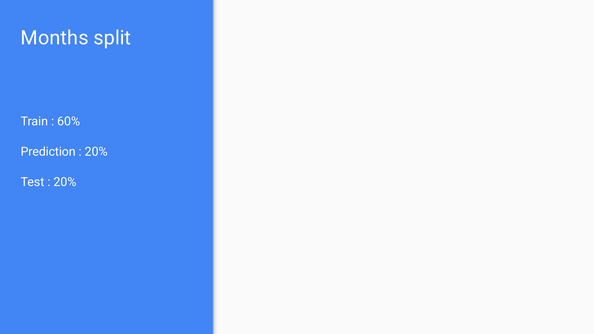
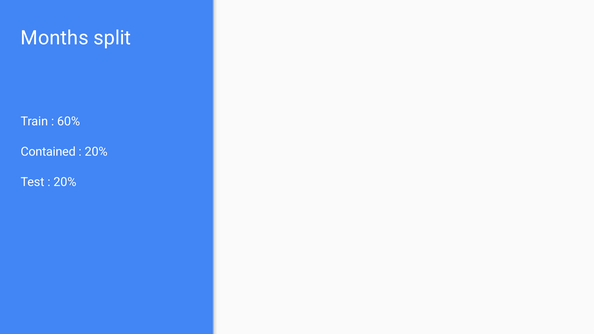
Prediction: Prediction -> Contained (48, 152)
